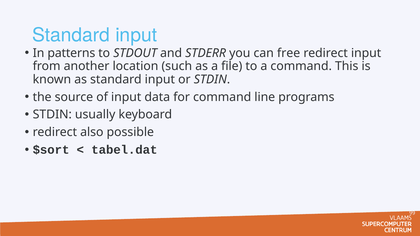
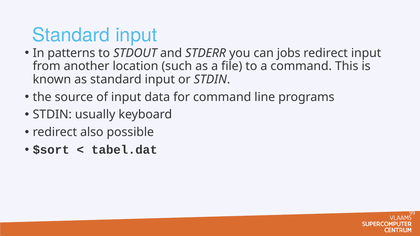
free: free -> jobs (289, 53)
